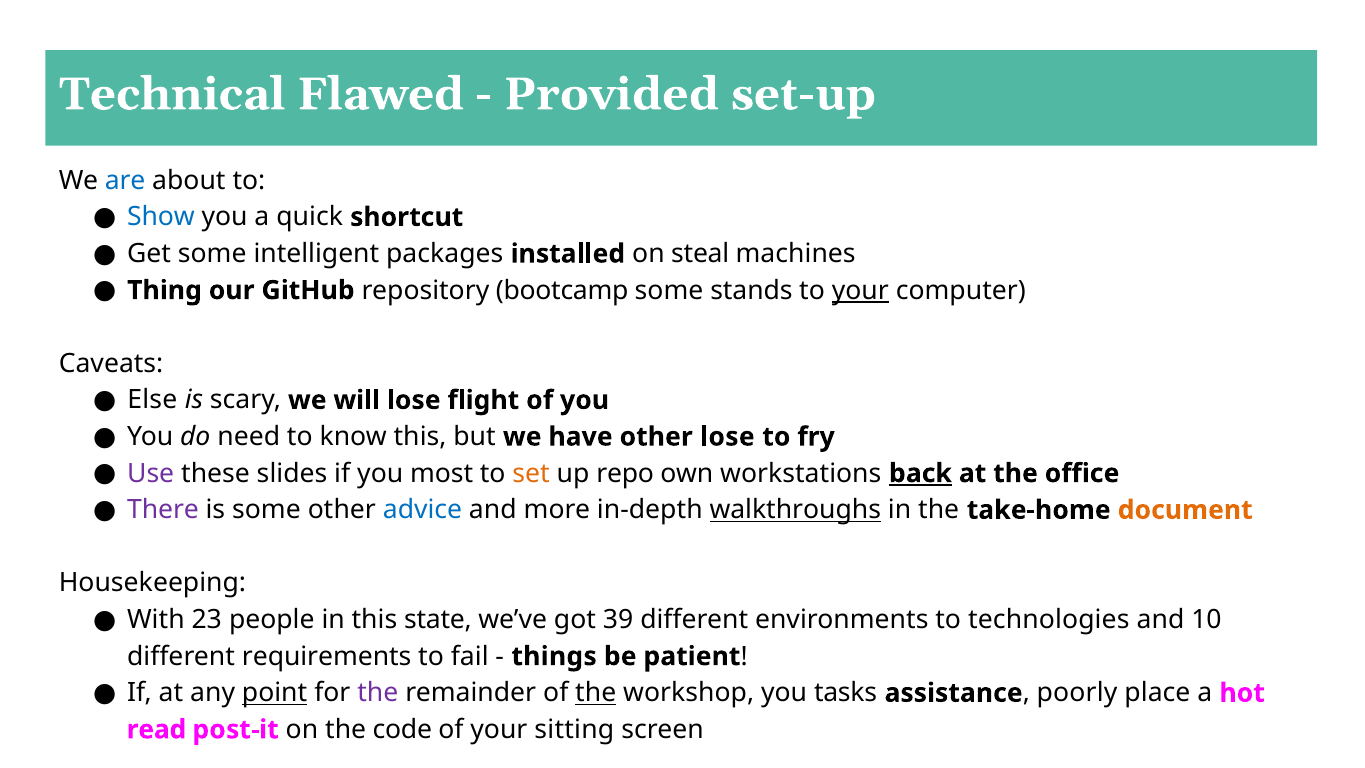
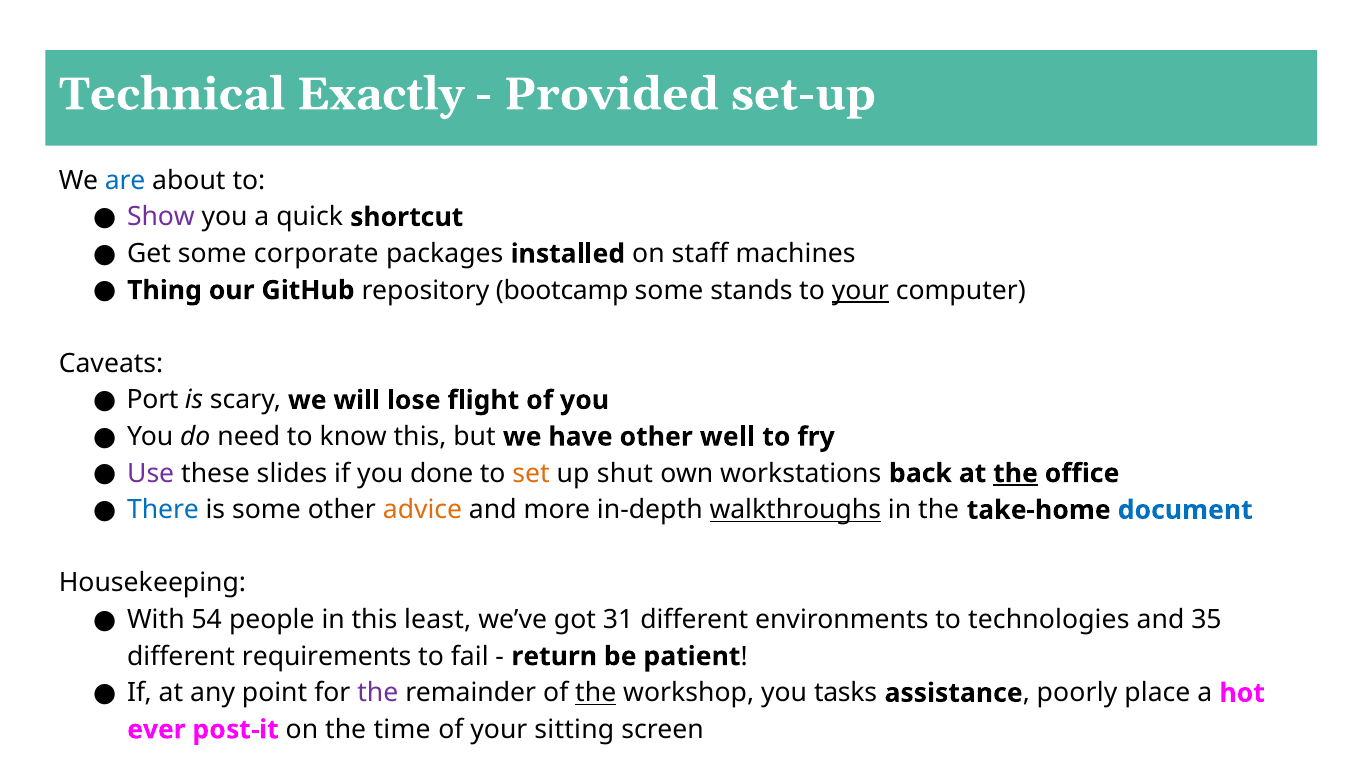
Flawed: Flawed -> Exactly (381, 94)
Show colour: blue -> purple (161, 217)
intelligent: intelligent -> corporate (316, 254)
steal: steal -> staff (700, 254)
Else: Else -> Port (153, 400)
other lose: lose -> well (727, 437)
most: most -> done (442, 473)
repo: repo -> shut (625, 473)
back underline: present -> none (920, 473)
the underline: none -> present (1015, 473)
There colour: purple -> blue (163, 510)
advice colour: blue -> orange (423, 510)
document colour: orange -> blue (1185, 510)
23: 23 -> 54 (207, 620)
state: state -> least (438, 620)
39: 39 -> 31 (618, 620)
10: 10 -> 35 (1206, 620)
things: things -> return (554, 656)
point underline: present -> none (275, 693)
read: read -> ever (156, 729)
code: code -> time (402, 729)
